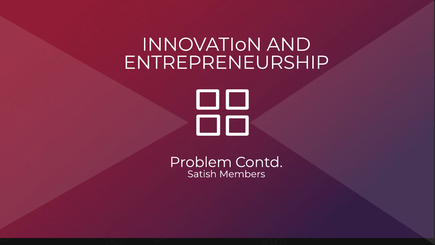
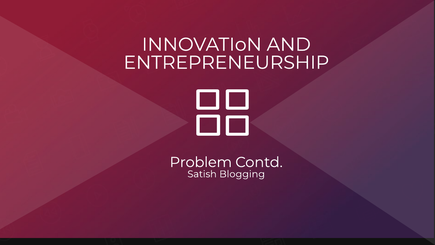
Members: Members -> Blogging (242, 174)
